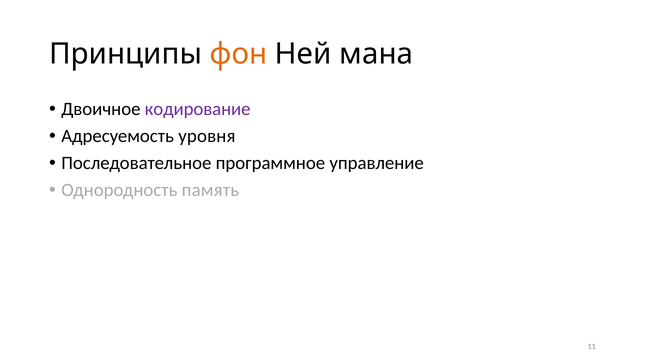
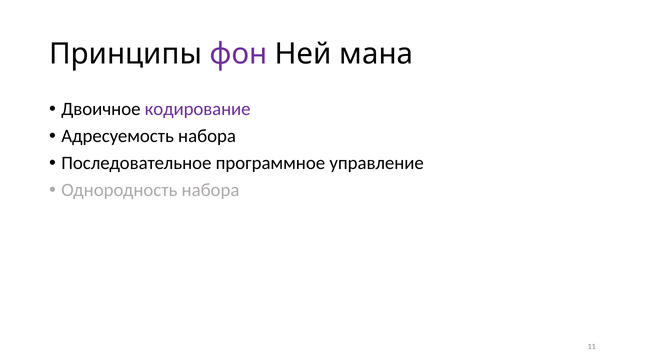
фон colour: orange -> purple (239, 54)
Адресуемость уровня: уровня -> набора (207, 136)
Однородность память: память -> набора (210, 190)
